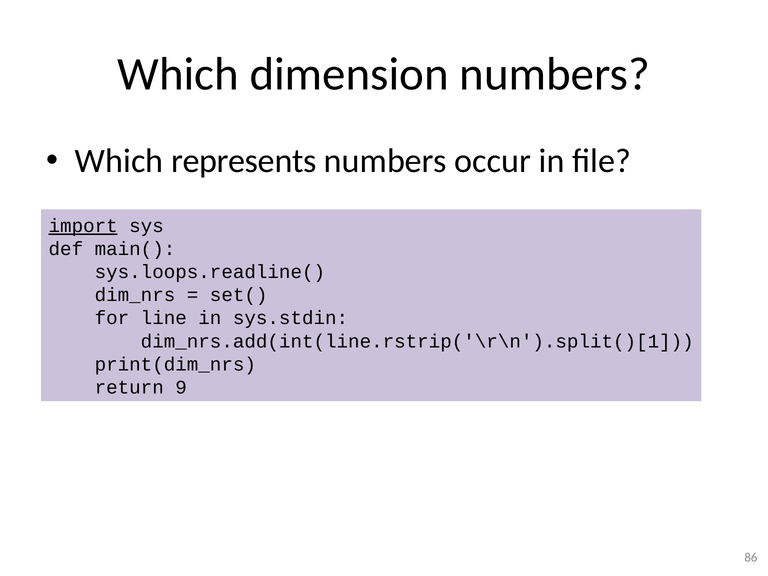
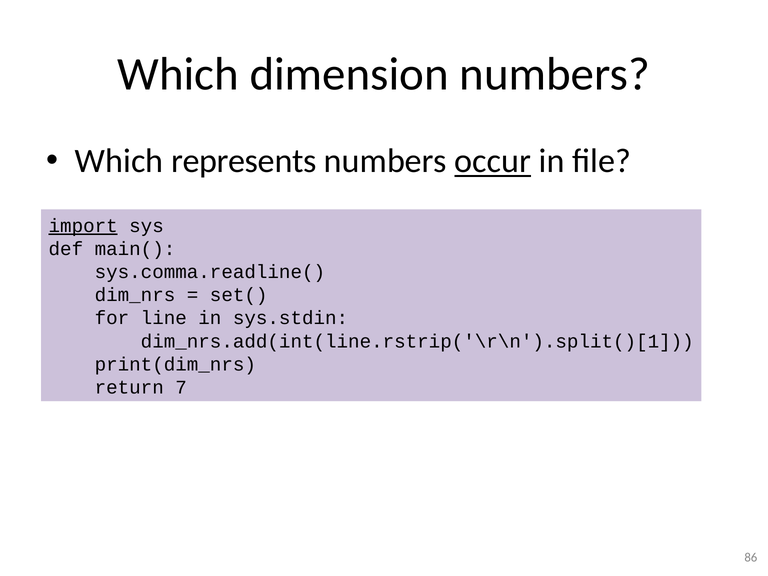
occur underline: none -> present (493, 161)
sys.loops.readline(: sys.loops.readline( -> sys.comma.readline( (210, 272)
9: 9 -> 7 (181, 387)
